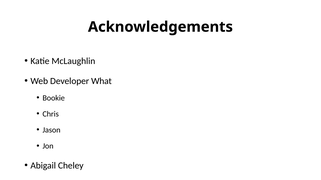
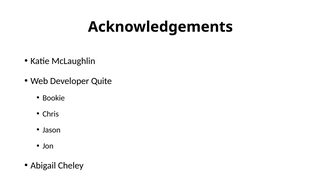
What: What -> Quite (101, 81)
